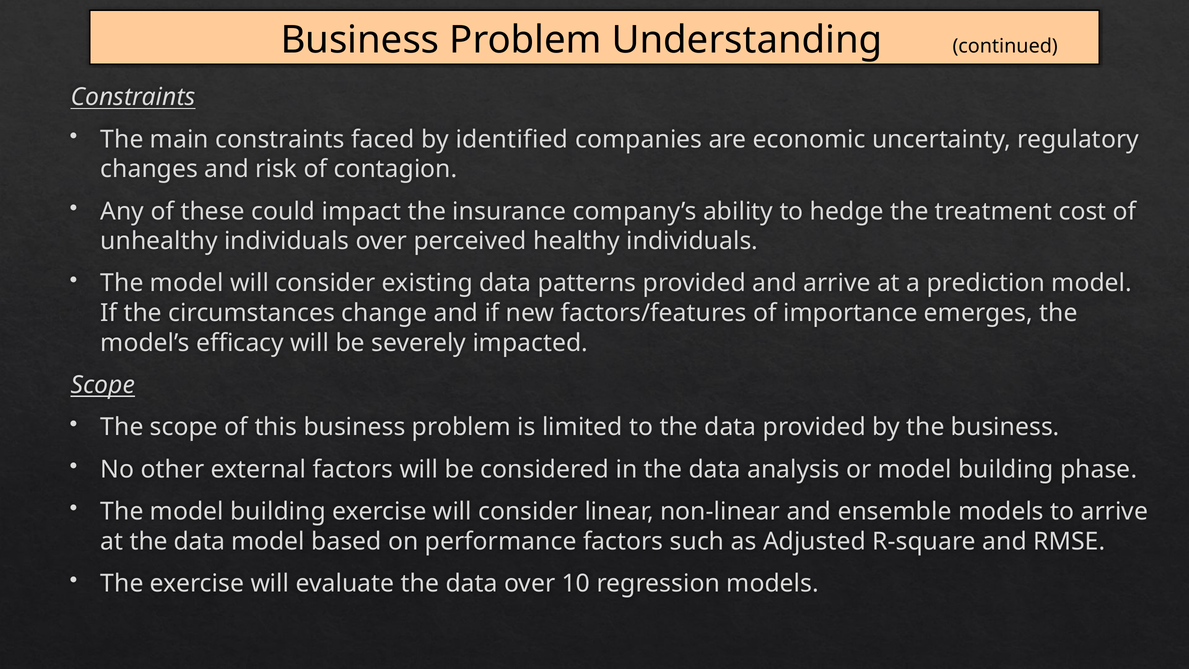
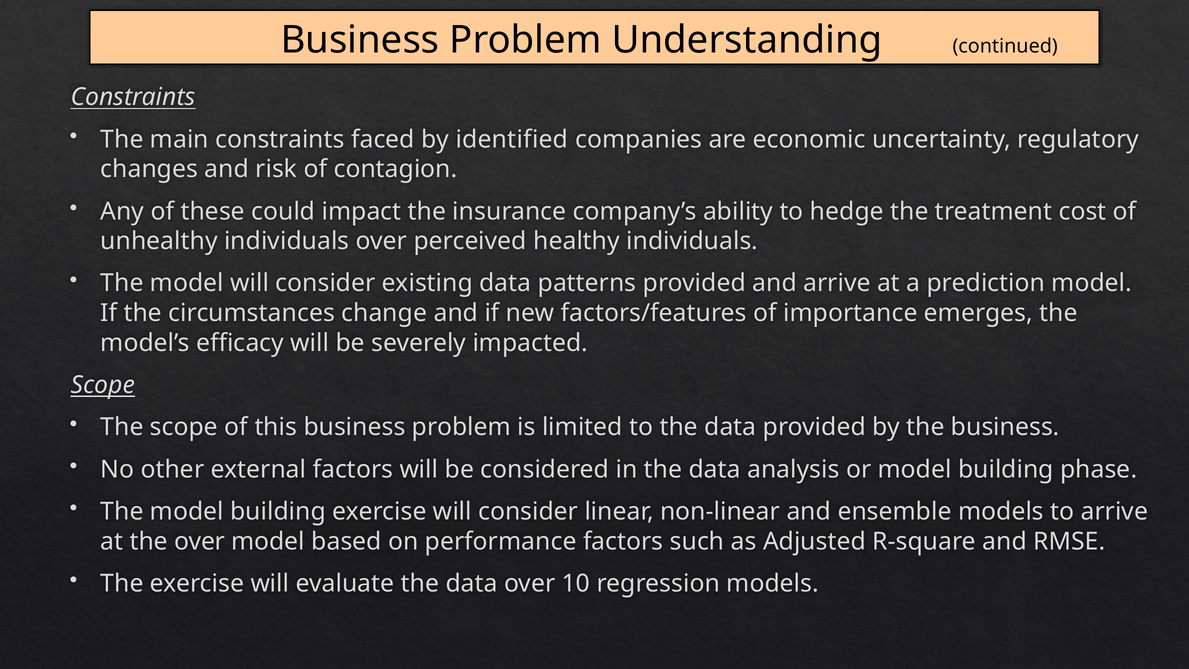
at the data: data -> over (200, 541)
